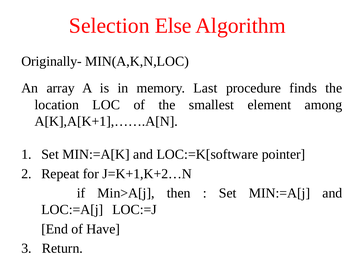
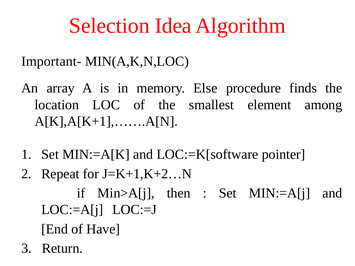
Else: Else -> Idea (173, 26)
Originally-: Originally- -> Important- (51, 61)
Last: Last -> Else (205, 88)
